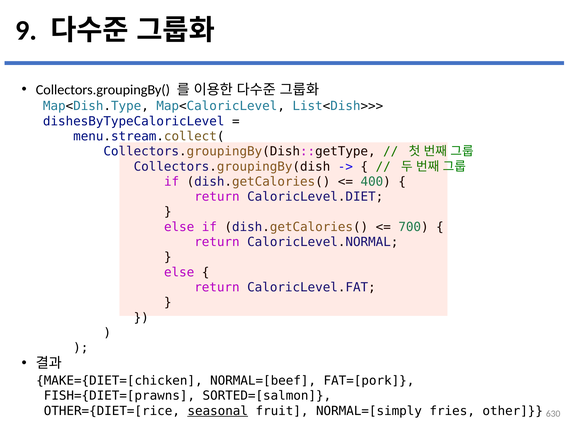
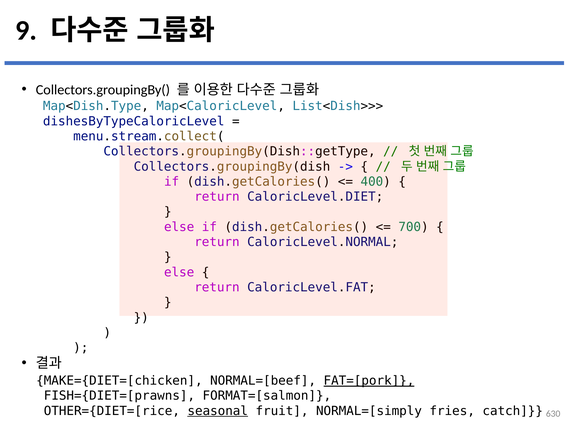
FAT=[pork underline: none -> present (369, 381)
SORTED=[salmon: SORTED=[salmon -> FORMAT=[salmon (267, 396)
other: other -> catch (513, 411)
